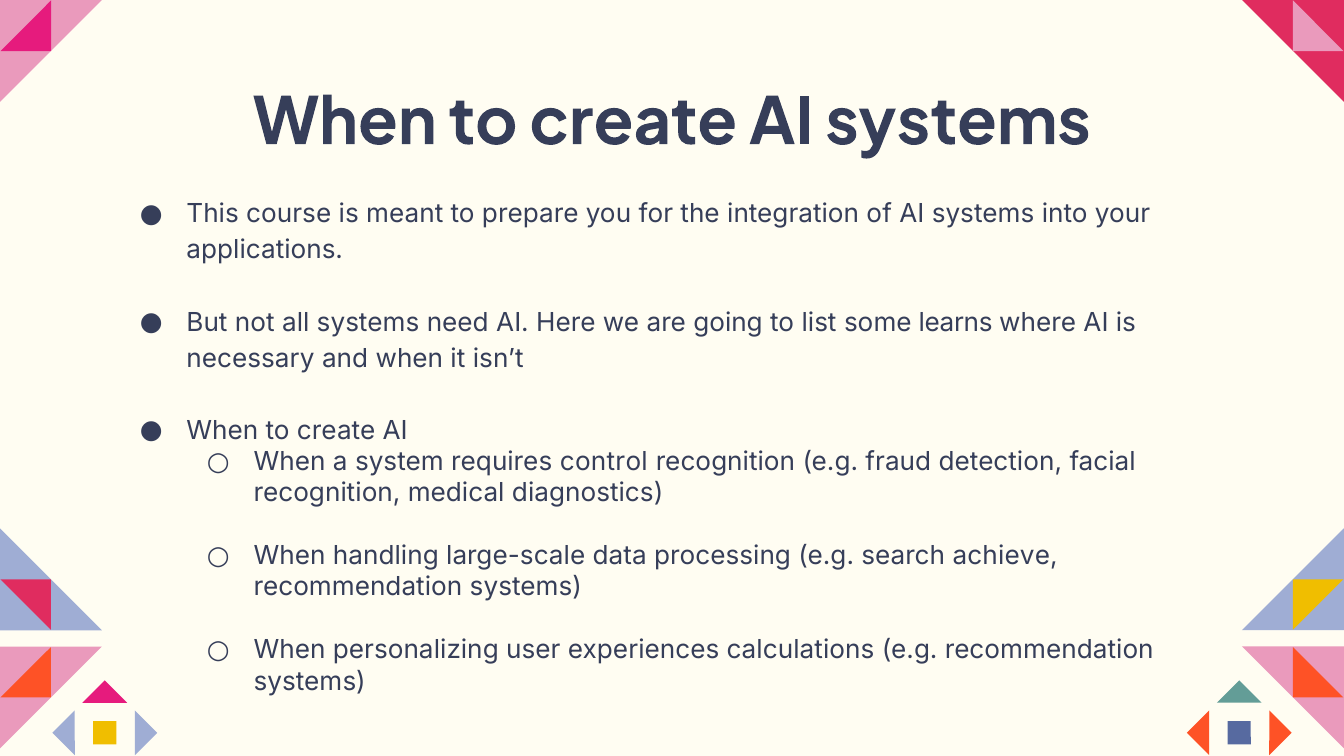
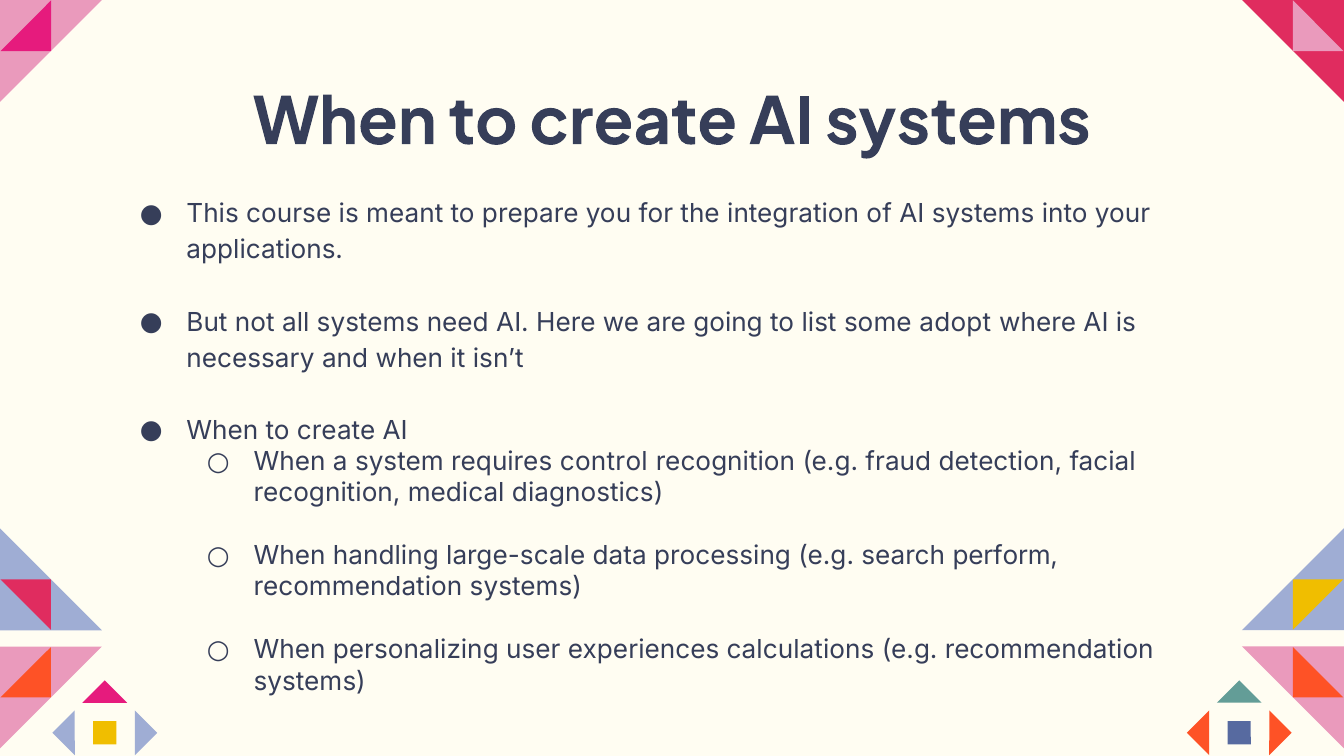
learns: learns -> adopt (955, 322)
achieve: achieve -> perform (1005, 556)
